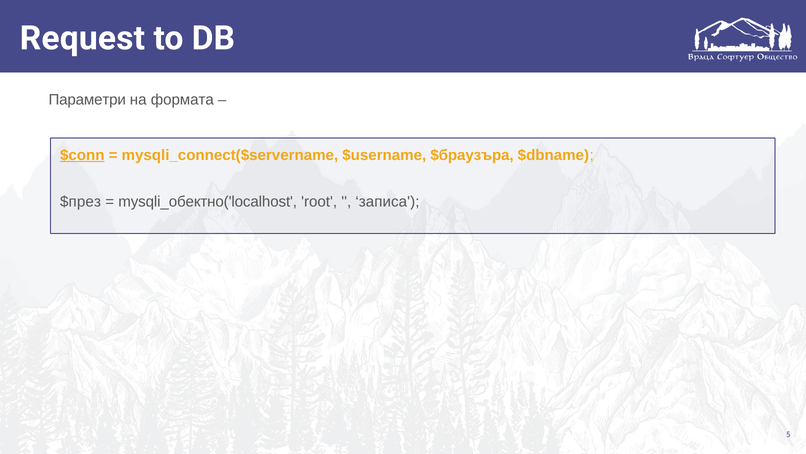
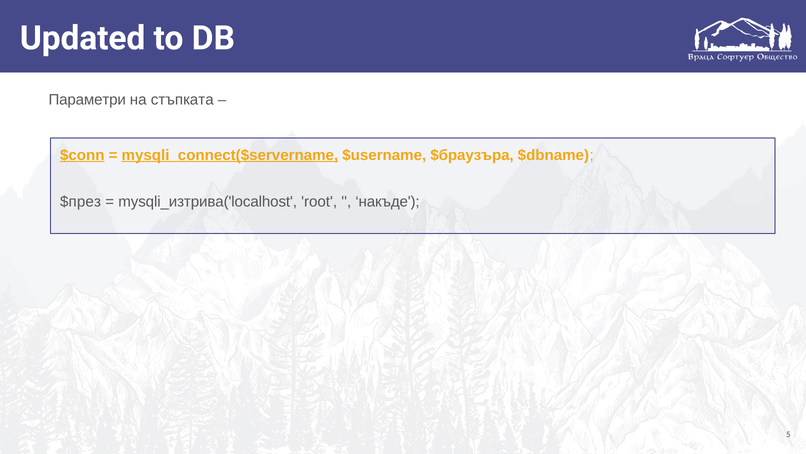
Request: Request -> Updated (83, 38)
формата: формата -> стъпката (182, 100)
mysqli_connect($servername underline: none -> present (230, 155)
mysqli_обектно('localhost: mysqli_обектно('localhost -> mysqli_изтрива('localhost (208, 201)
записа: записа -> накъде (388, 201)
